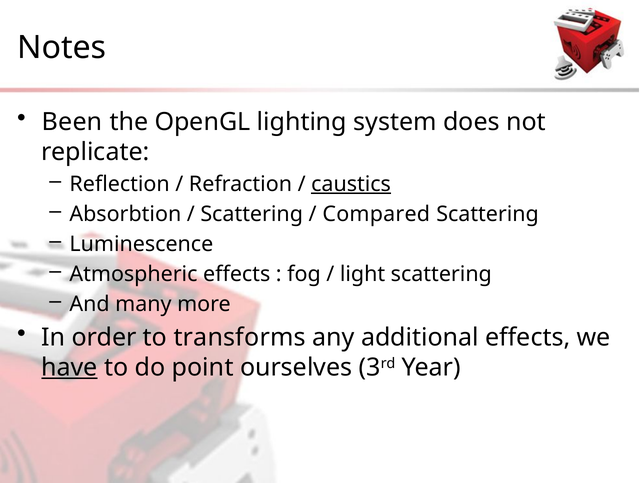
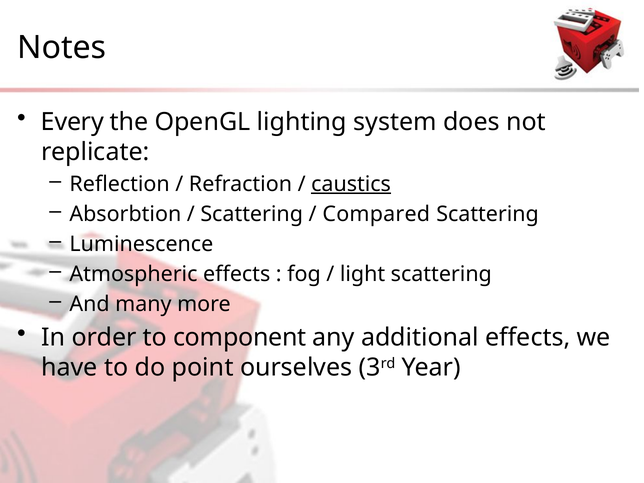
Been: Been -> Every (72, 122)
transforms: transforms -> component (240, 337)
have underline: present -> none (69, 367)
